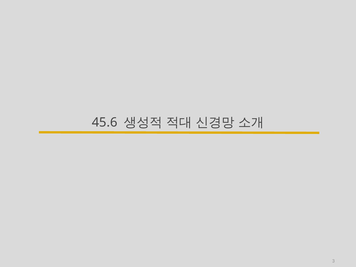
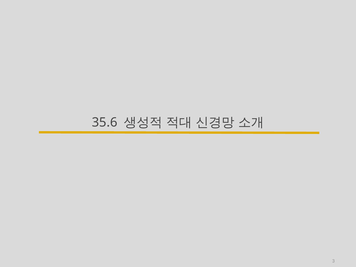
45.6: 45.6 -> 35.6 (105, 122)
